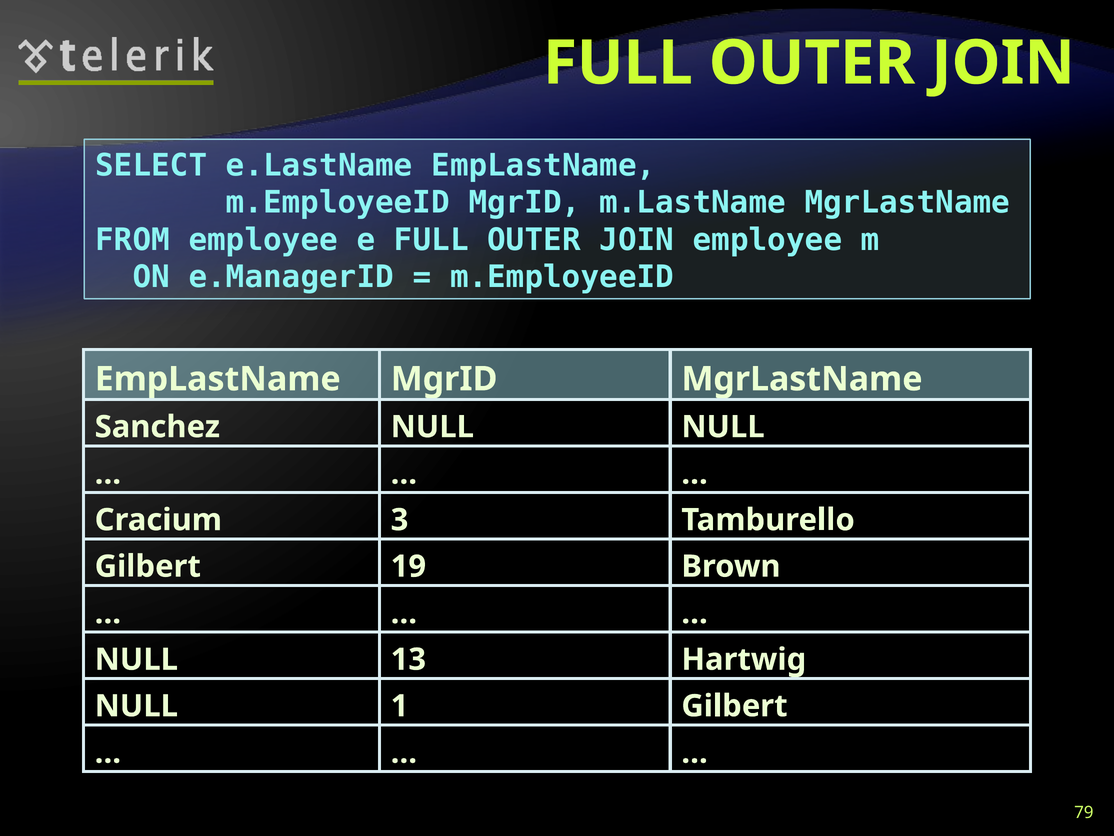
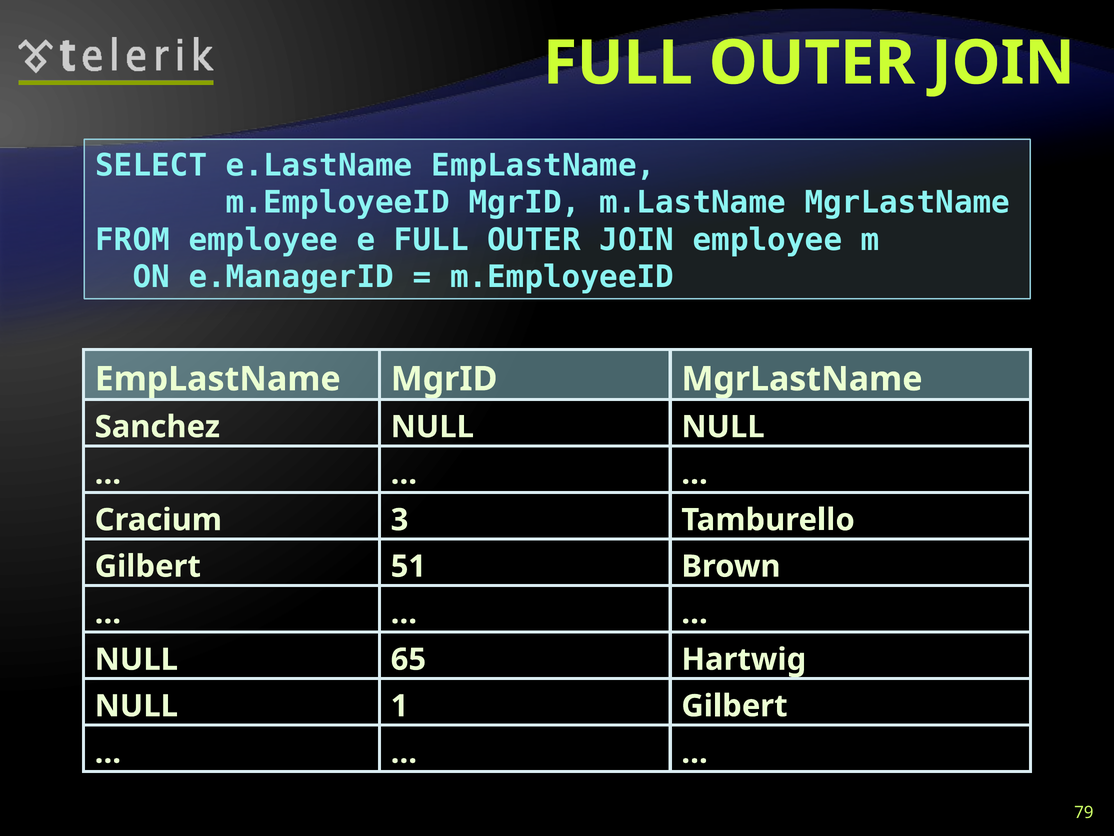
19: 19 -> 51 (408, 566)
13: 13 -> 65 (408, 659)
